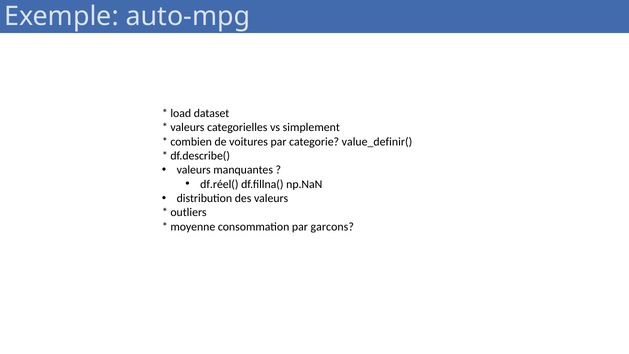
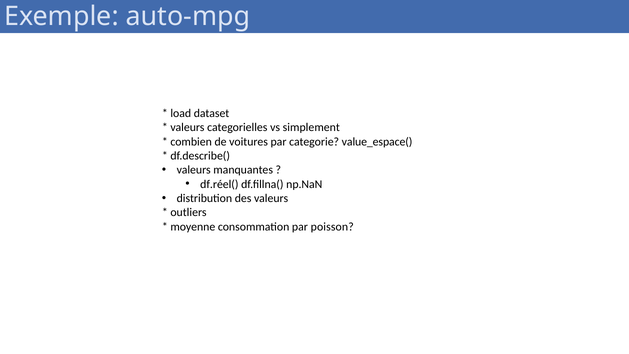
value_definir(: value_definir( -> value_espace( (377, 142)
garcons: garcons -> poisson (332, 227)
